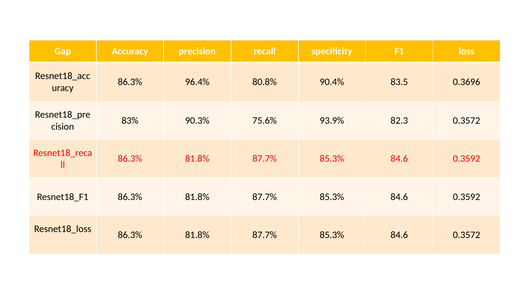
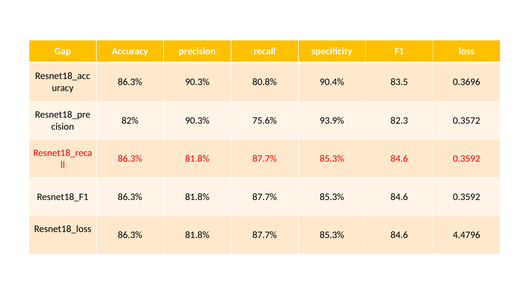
86.3% 96.4%: 96.4% -> 90.3% (197, 82)
83%: 83% -> 82% (130, 121)
84.6 0.3572: 0.3572 -> 4.4796 (467, 235)
